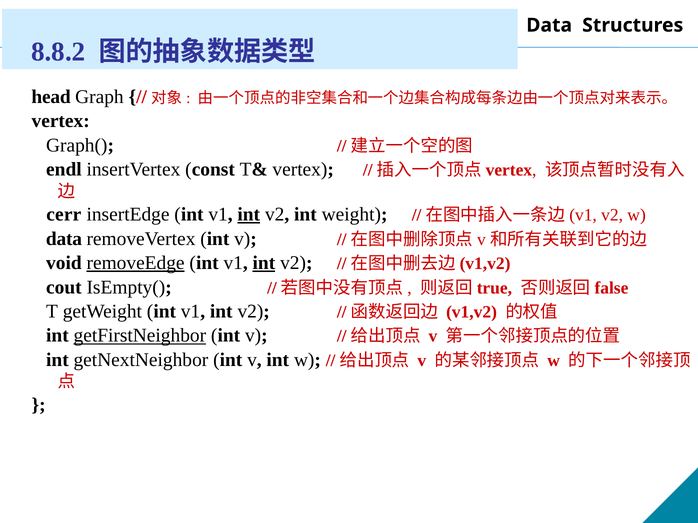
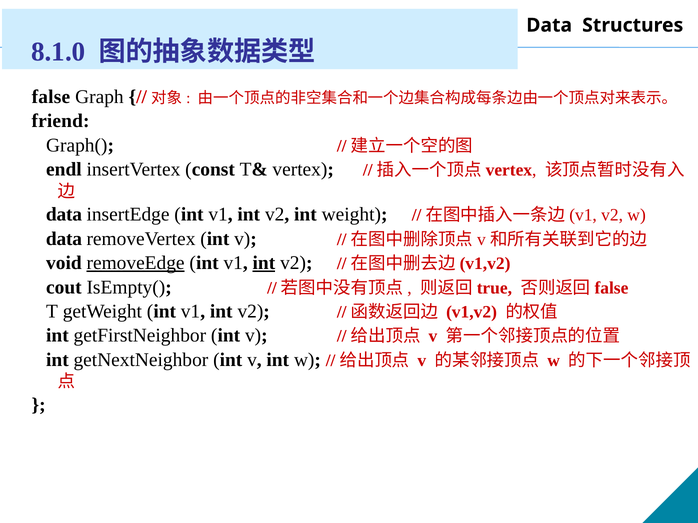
8.8.2: 8.8.2 -> 8.1.0 (58, 52)
head: head -> false (51, 97)
vertex: vertex -> friend (61, 121)
cerr: cerr -> data (64, 215)
int underline: present -> none (249, 215)
getFirstNeighbor underline: present -> none (140, 336)
